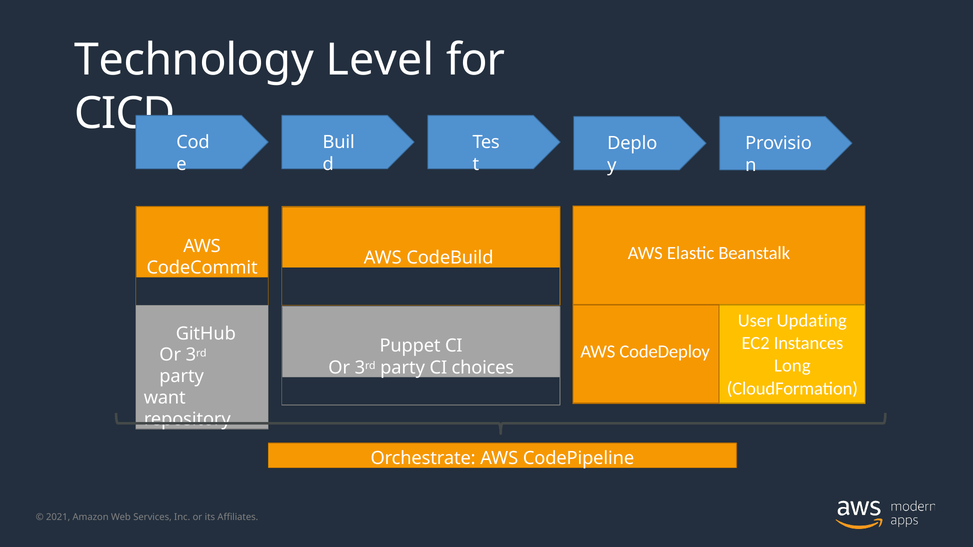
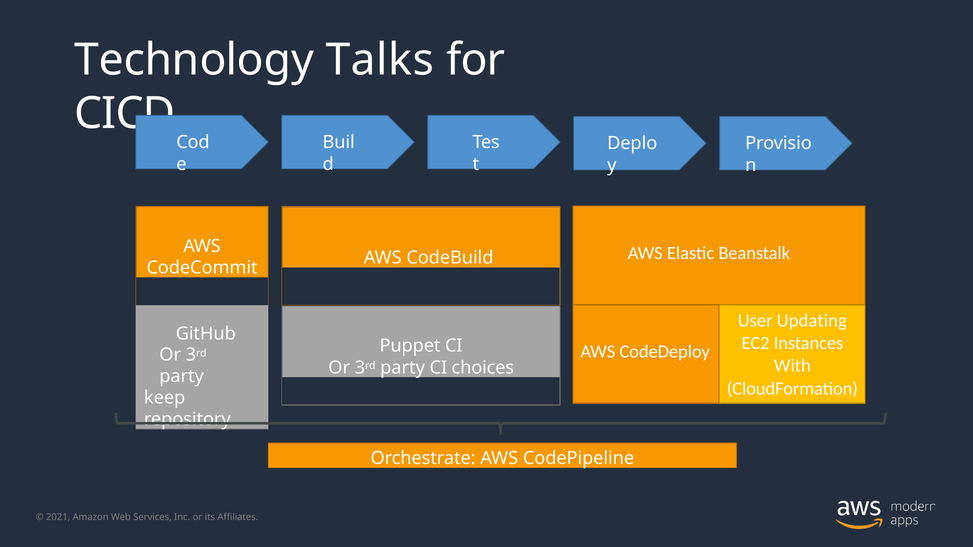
Level: Level -> Talks (380, 60)
Long: Long -> With (792, 366)
want: want -> keep (165, 398)
